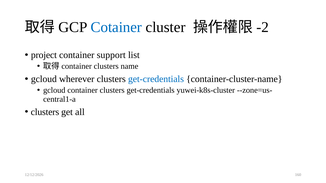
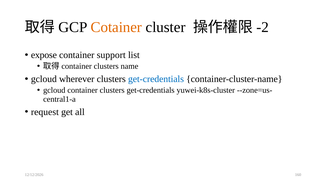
Cotainer colour: blue -> orange (116, 27)
project: project -> expose (44, 55)
clusters: clusters -> request (45, 112)
